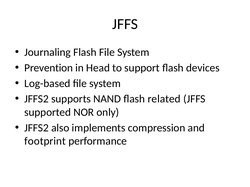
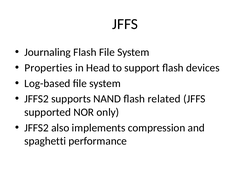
Prevention: Prevention -> Properties (48, 68)
footprint: footprint -> spaghetti (45, 141)
